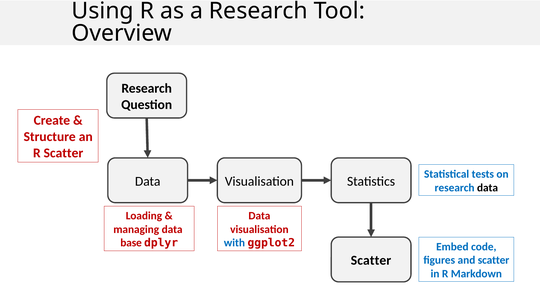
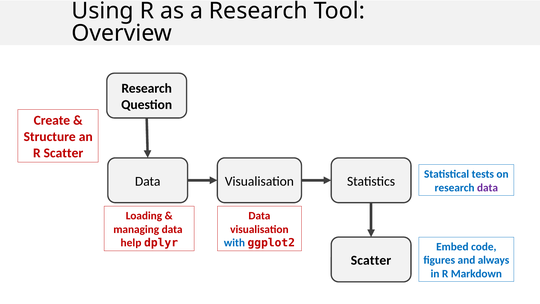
data colour: black -> purple (488, 187)
base: base -> help (131, 243)
and scatter: scatter -> always (494, 260)
